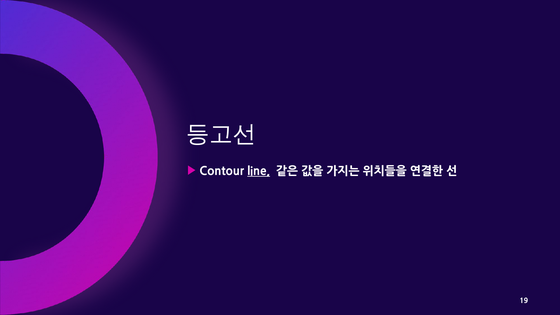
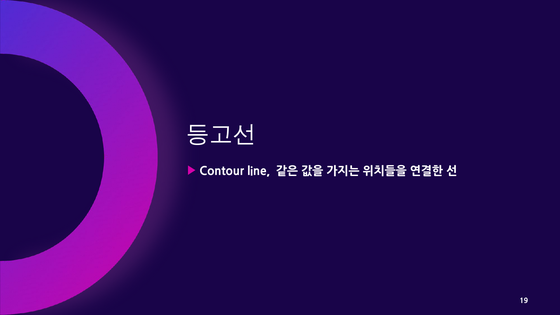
line underline: present -> none (259, 171)
